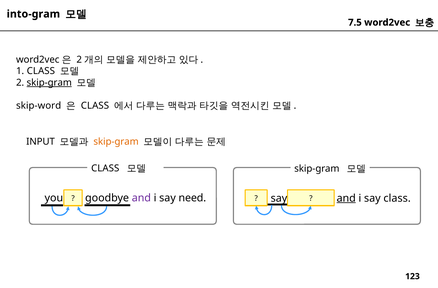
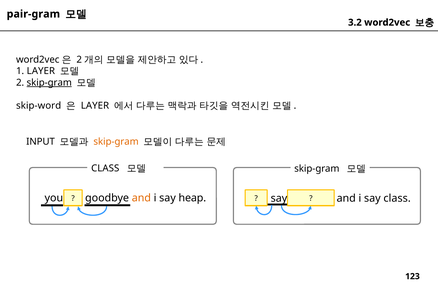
into-gram: into-gram -> pair-gram (33, 14)
7.5: 7.5 -> 3.2 (355, 22)
1 CLASS: CLASS -> LAYER (41, 71)
CLASS: CLASS -> LAYER (95, 106)
and colour: purple -> orange (141, 198)
need: need -> heap (192, 198)
and underline: present -> none (346, 198)
